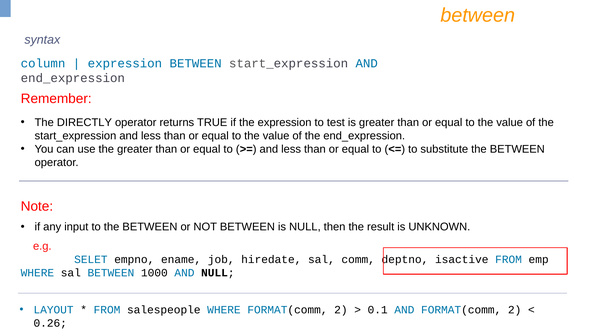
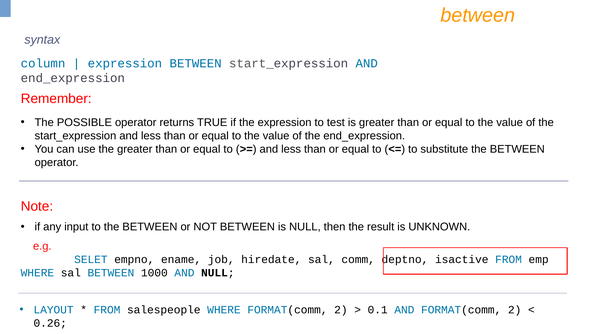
DIRECTLY: DIRECTLY -> POSSIBLE (84, 122)
